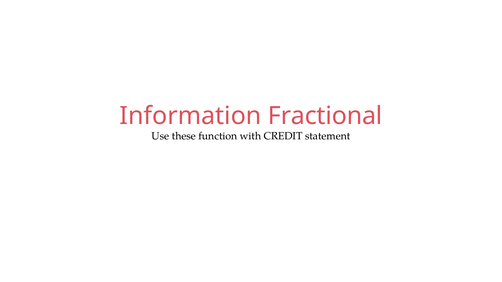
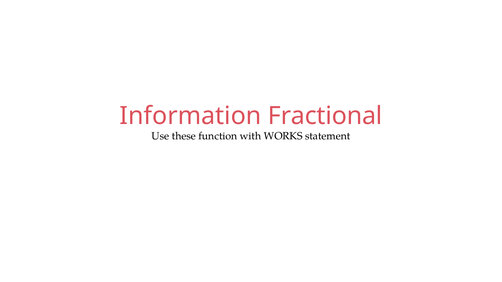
CREDIT: CREDIT -> WORKS (283, 136)
